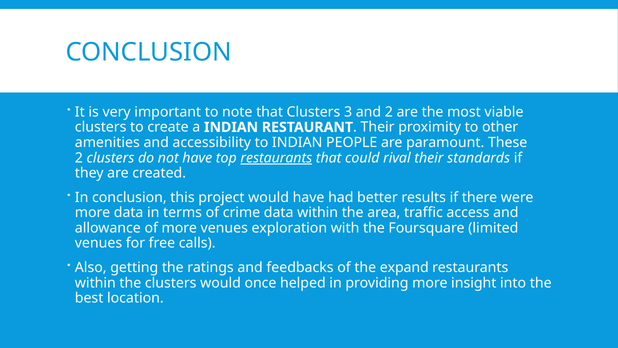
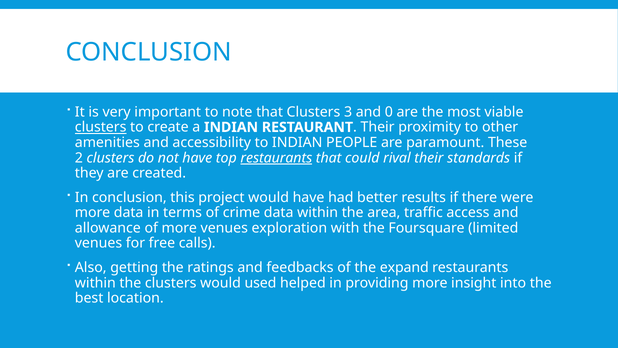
and 2: 2 -> 0 (389, 112)
clusters underline: none -> present (101, 127)
once: once -> used (260, 283)
